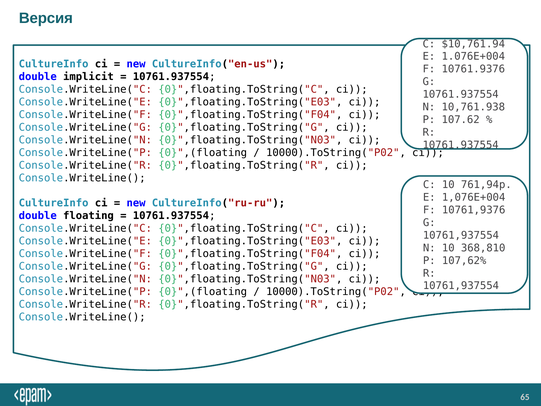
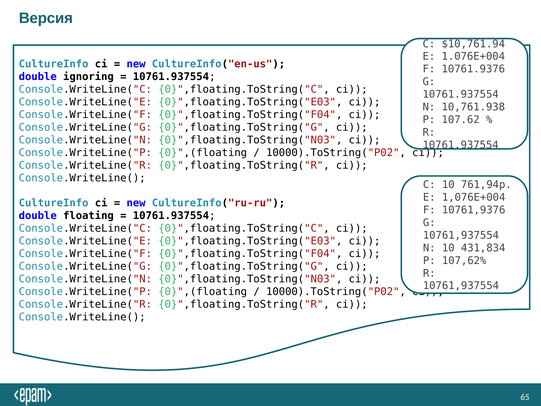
implicit: implicit -> ignoring (88, 77)
368,810: 368,810 -> 431,834 (483, 248)
